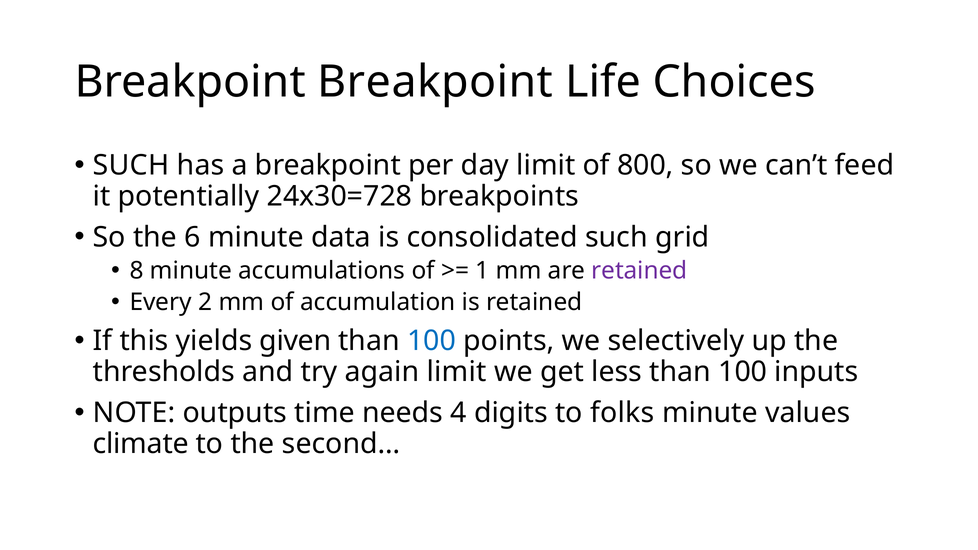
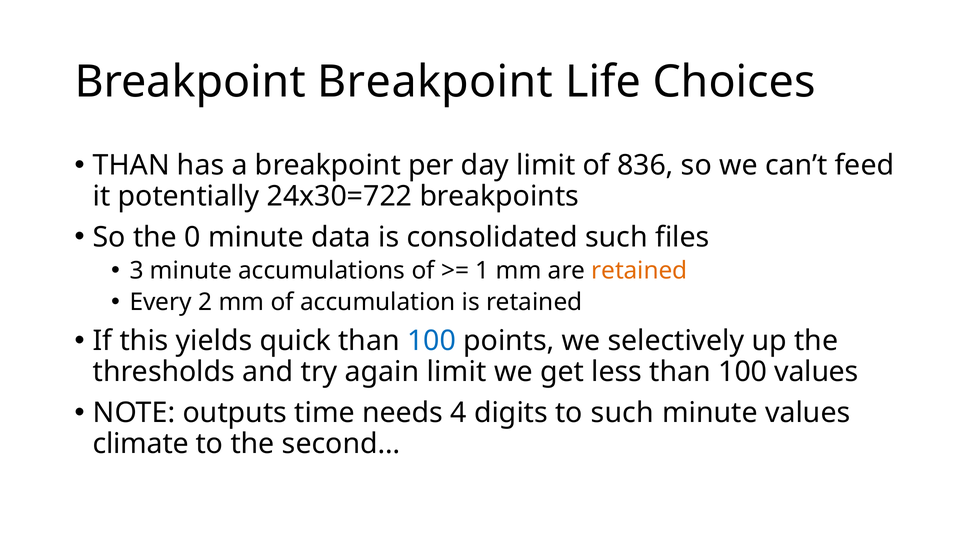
SUCH: SUCH -> THAN (131, 165)
800: 800 -> 836 (645, 165)
24x30=728: 24x30=728 -> 24x30=722 (339, 196)
6: 6 -> 0 (193, 237)
grid: grid -> files (682, 237)
8: 8 -> 3 (137, 271)
retained colour: purple -> orange (639, 271)
given: given -> quick (295, 341)
100 inputs: inputs -> values (816, 372)
to folks: folks -> such (622, 413)
